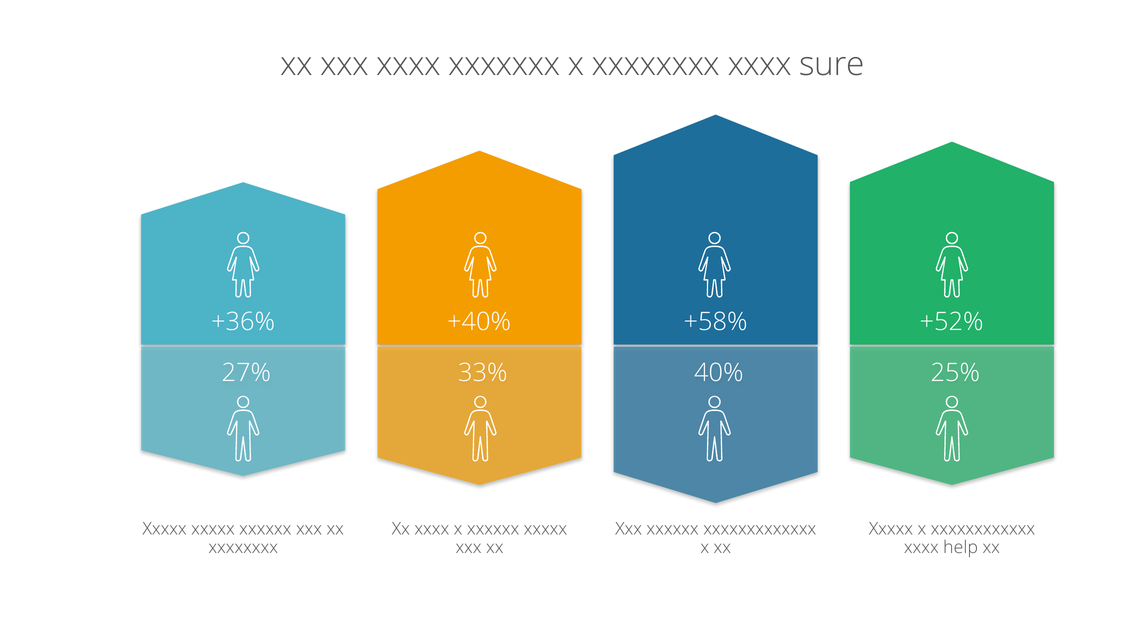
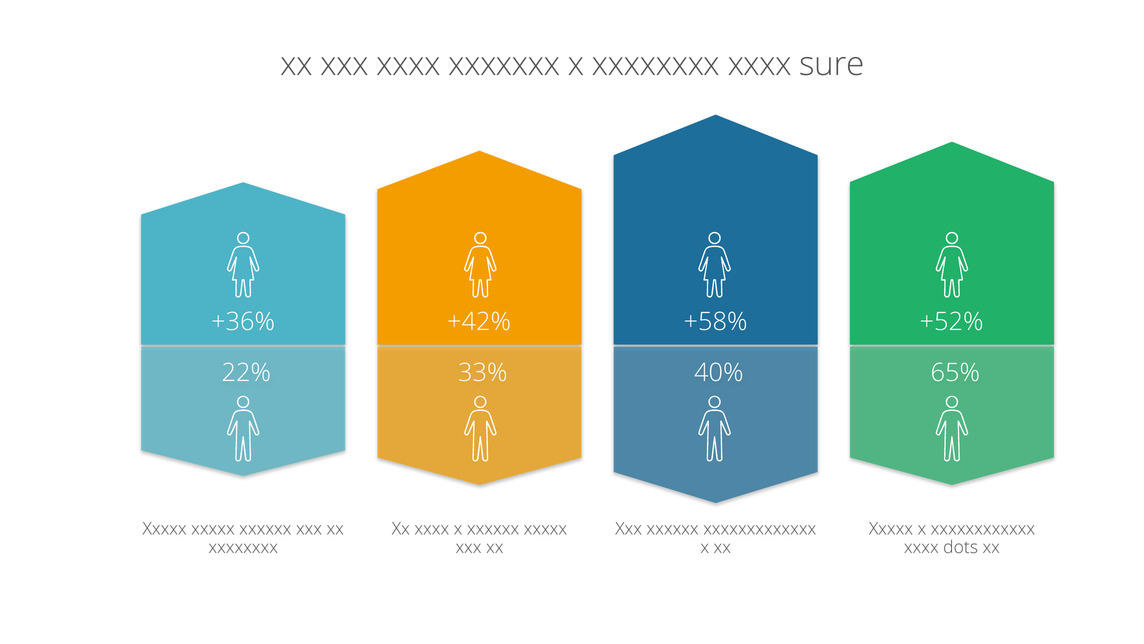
+40%: +40% -> +42% (479, 322)
27%: 27% -> 22% (246, 373)
25%: 25% -> 65% (955, 373)
help: help -> dots (961, 547)
